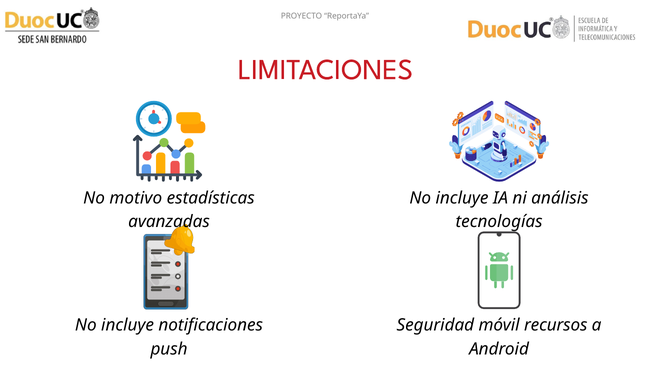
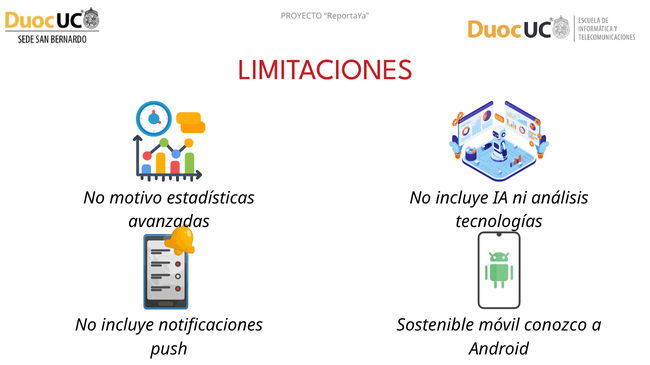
Seguridad: Seguridad -> Sostenible (435, 326)
recursos: recursos -> conozco (556, 326)
